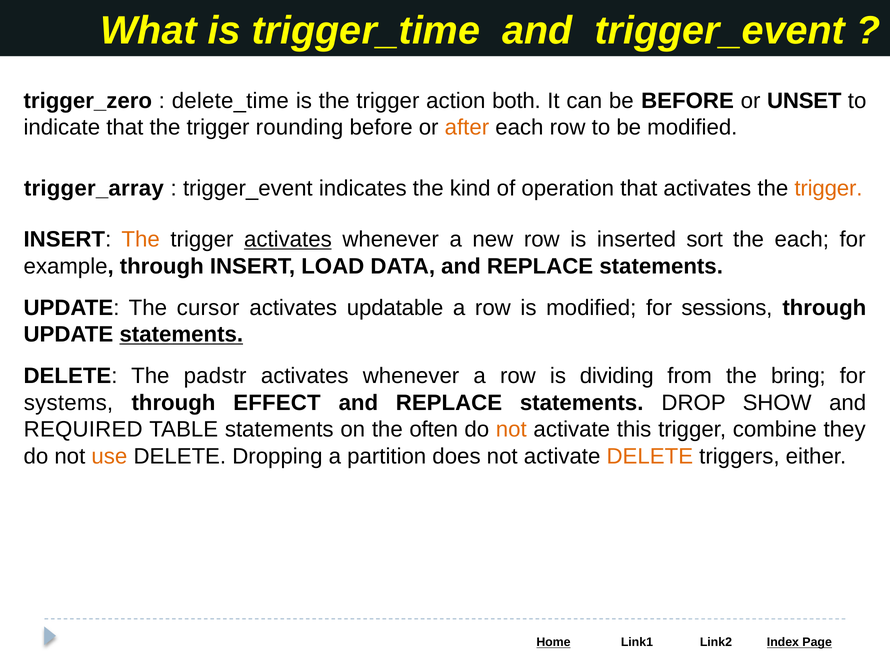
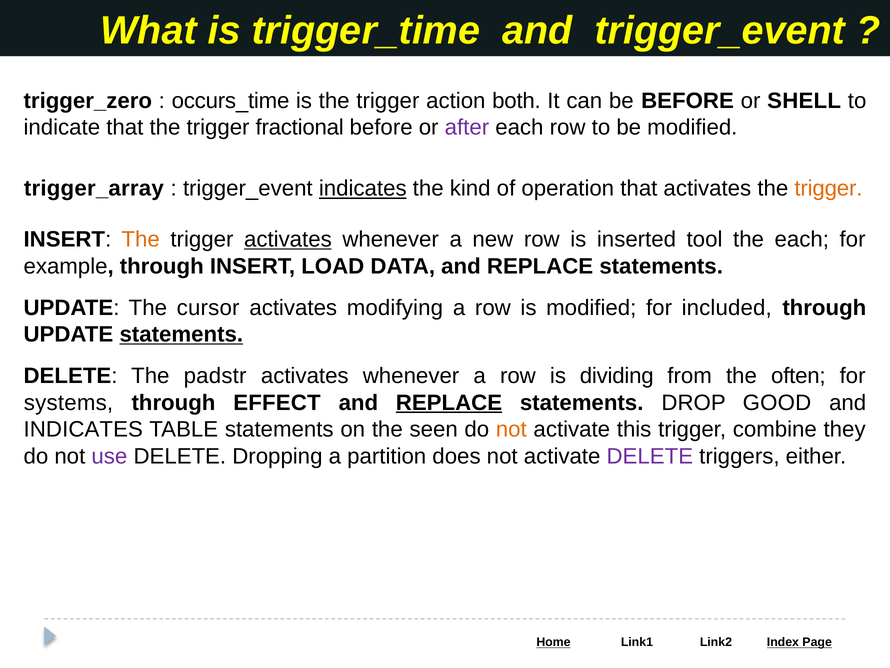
delete_time: delete_time -> occurs_time (231, 101)
UNSET: UNSET -> SHELL (804, 101)
rounding: rounding -> fractional (300, 128)
after colour: orange -> purple (467, 128)
indicates underline: none -> present (363, 188)
sort: sort -> tool (705, 239)
updatable: updatable -> modifying (395, 308)
sessions: sessions -> included (727, 308)
bring: bring -> often (798, 376)
REPLACE underline: none -> present (449, 403)
SHOW: SHOW -> GOOD (777, 403)
REQUIRED: REQUIRED -> INDICATES (83, 429)
often: often -> seen (434, 429)
use colour: orange -> purple (109, 456)
DELETE colour: orange -> purple (650, 456)
